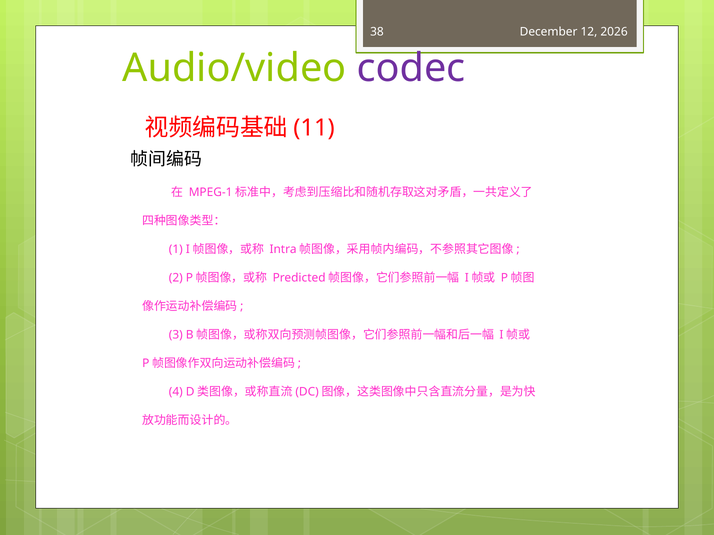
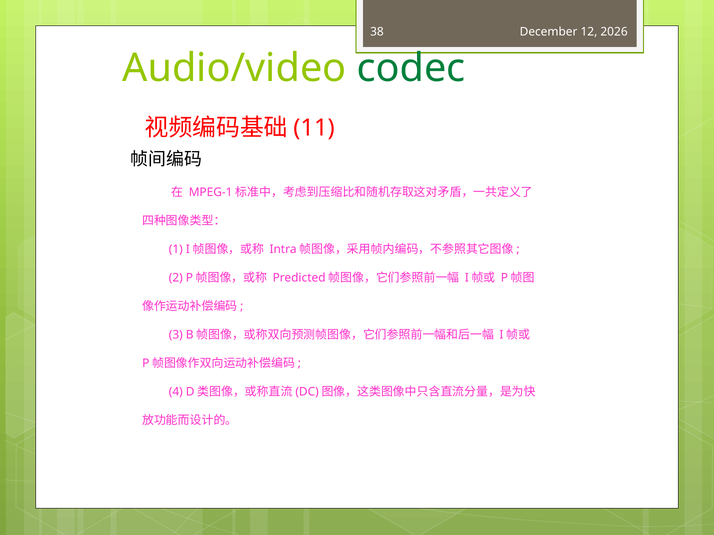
codec colour: purple -> green (411, 68)
